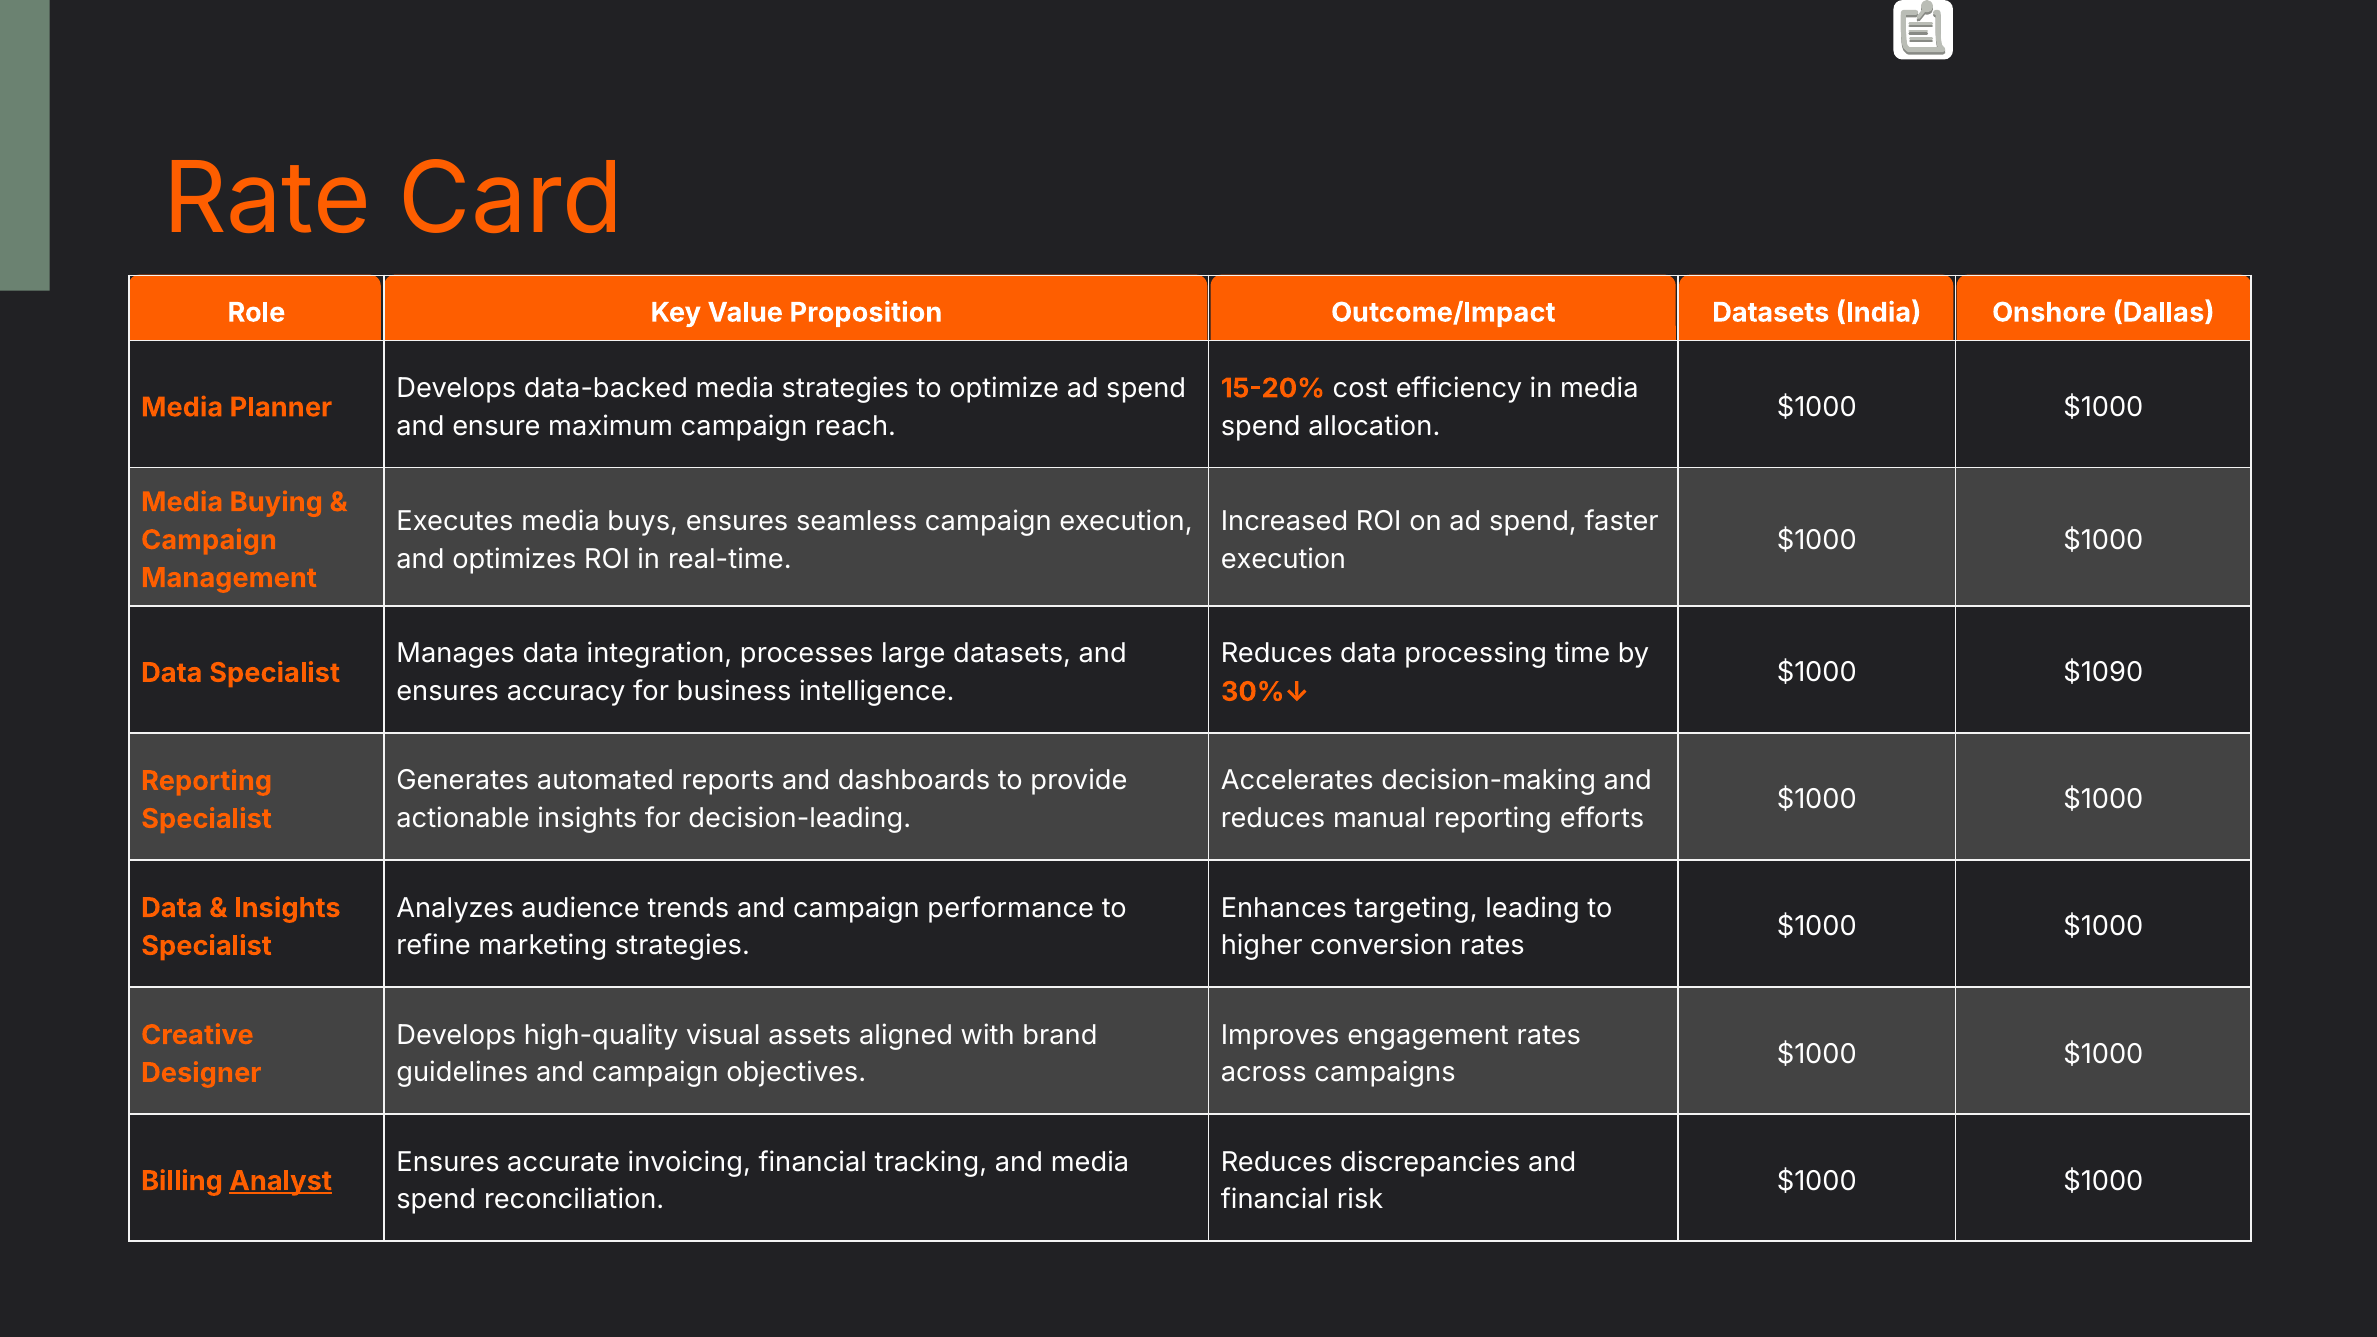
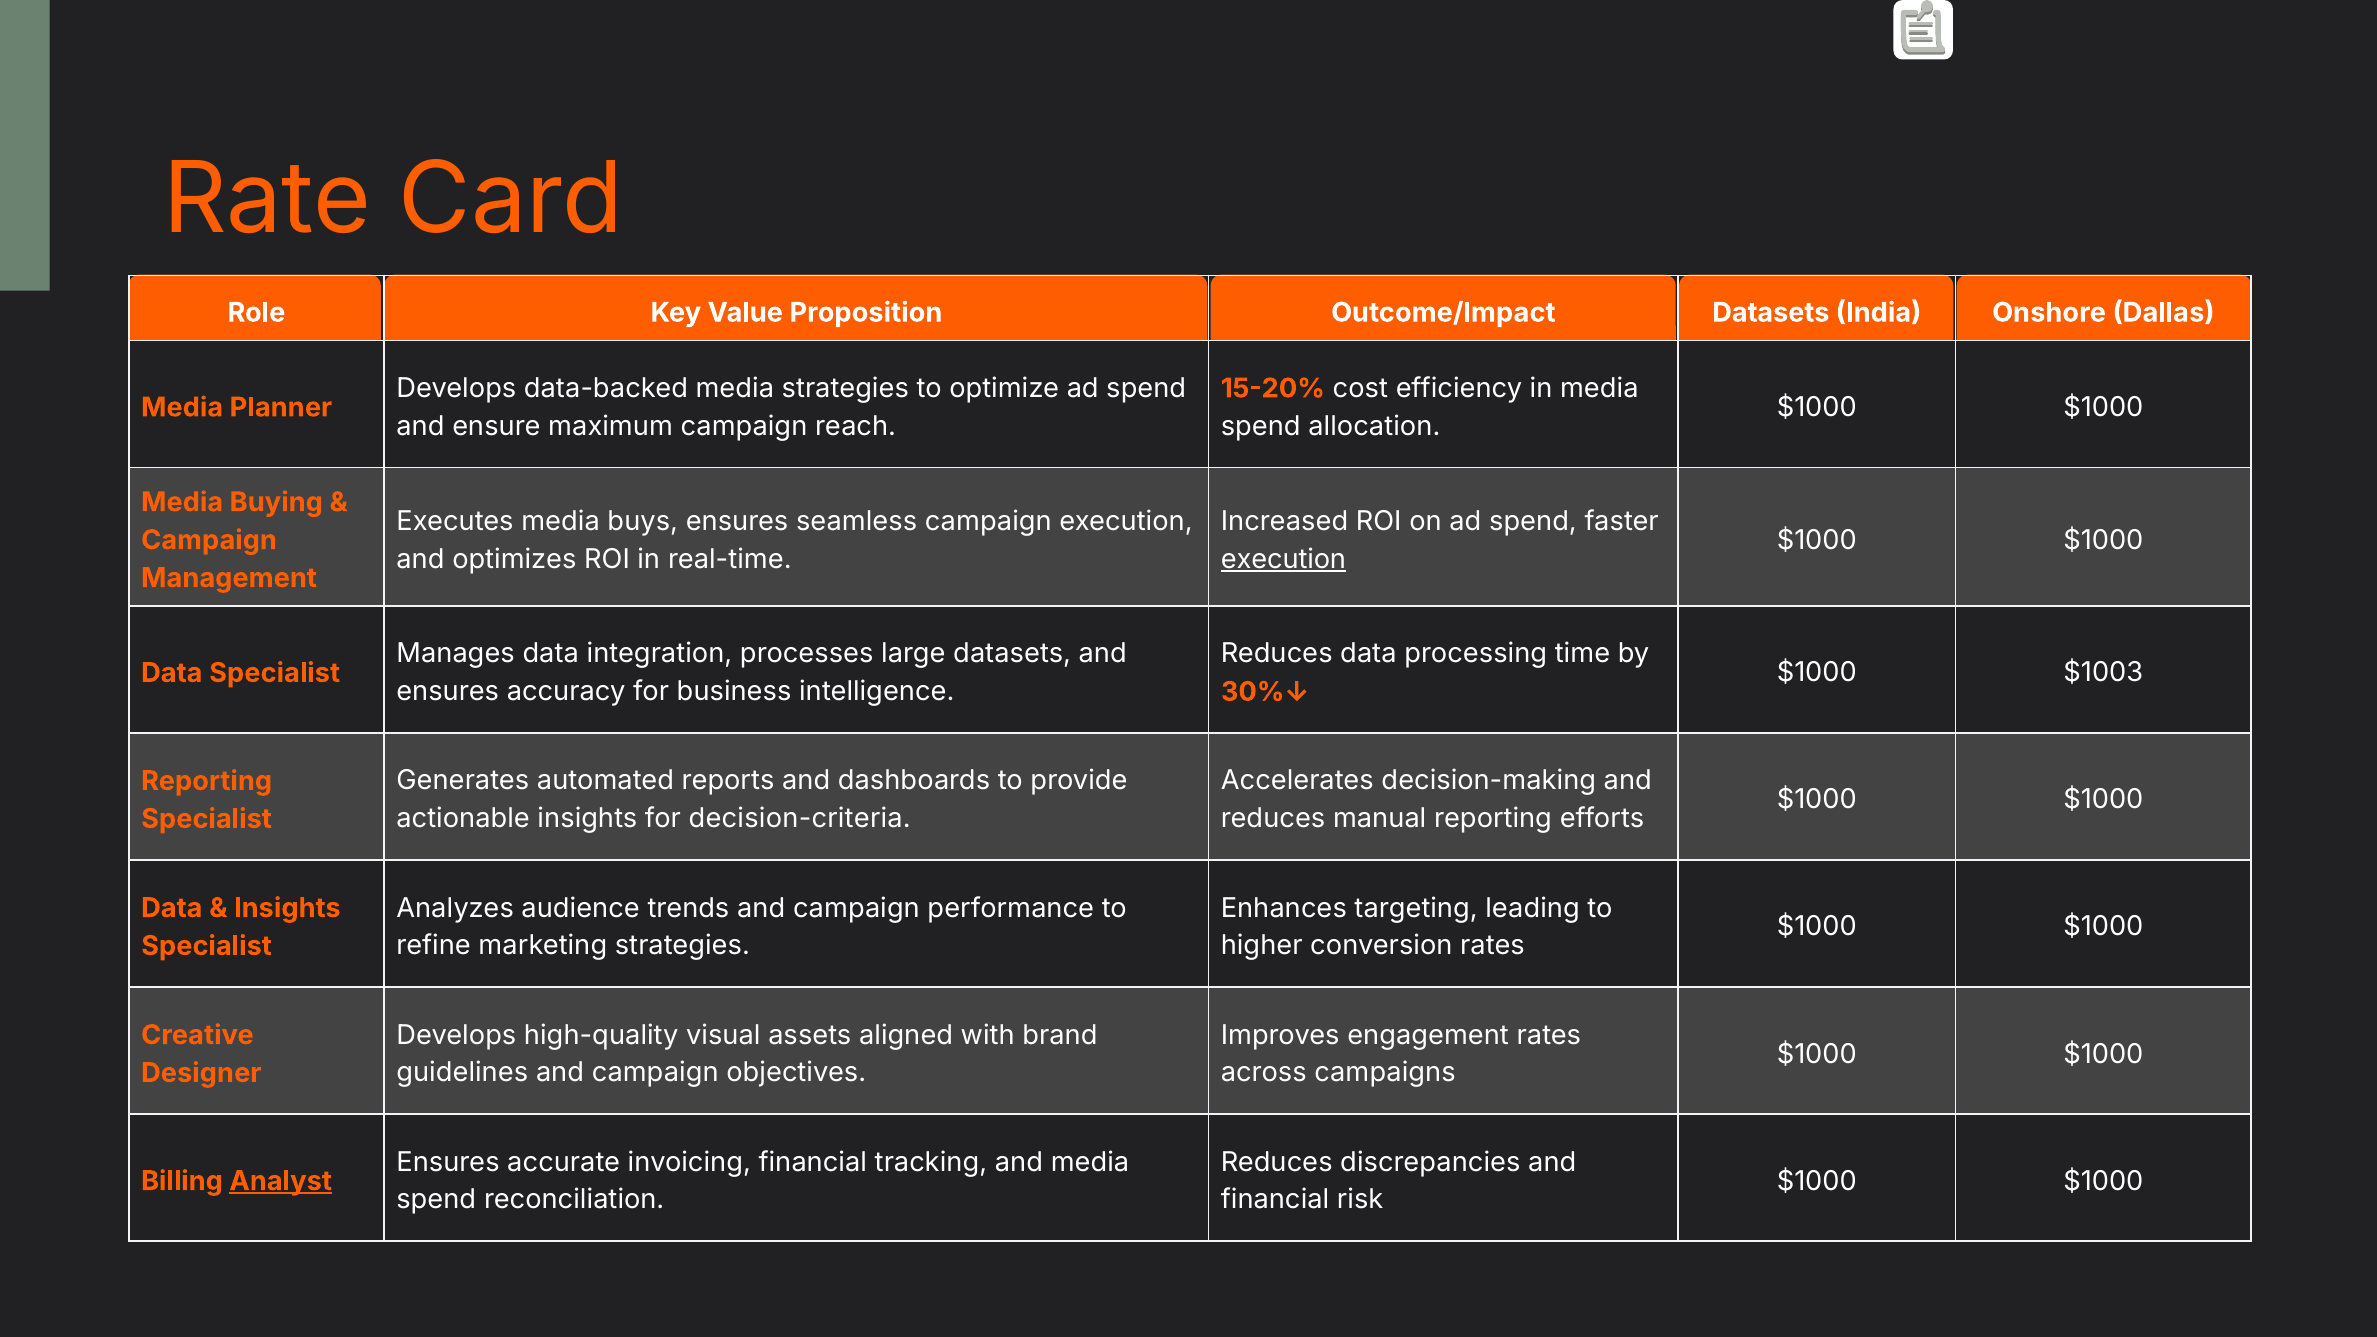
execution underline: none -> present (1283, 559)
$1090: $1090 -> $1003 (2103, 673)
decision-leading: decision-leading -> decision-criteria (800, 819)
